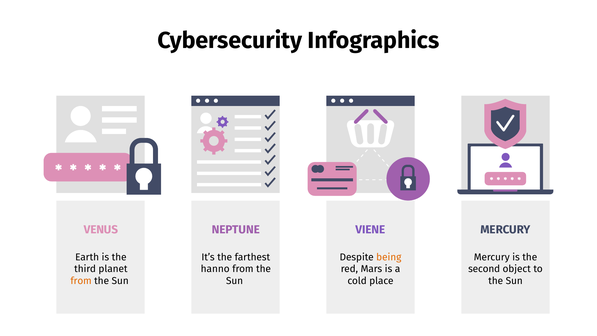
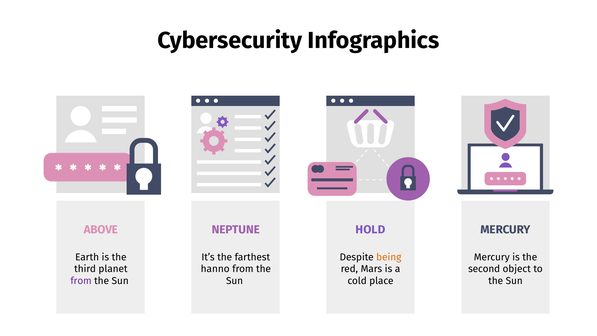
VENUS: VENUS -> ABOVE (101, 230)
VIENE: VIENE -> HOLD (370, 230)
from colour: orange -> purple (81, 281)
